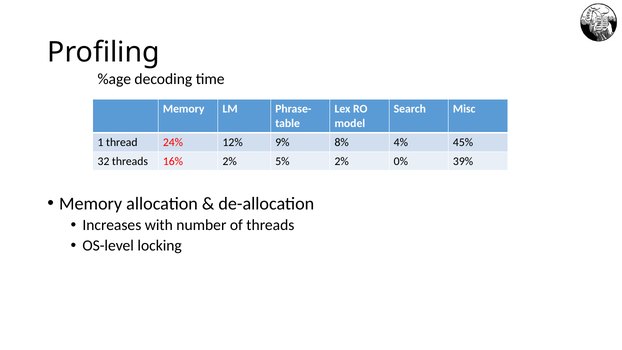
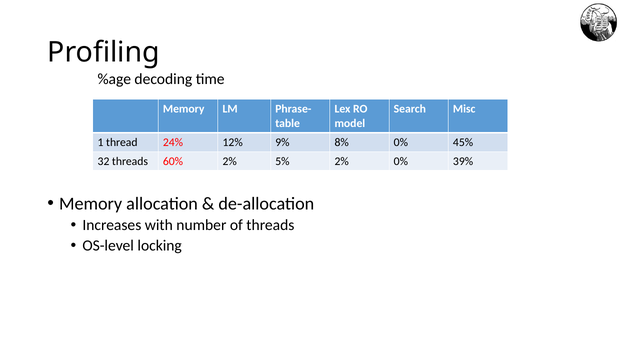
8% 4%: 4% -> 0% (401, 142)
16%: 16% -> 60% (173, 161)
